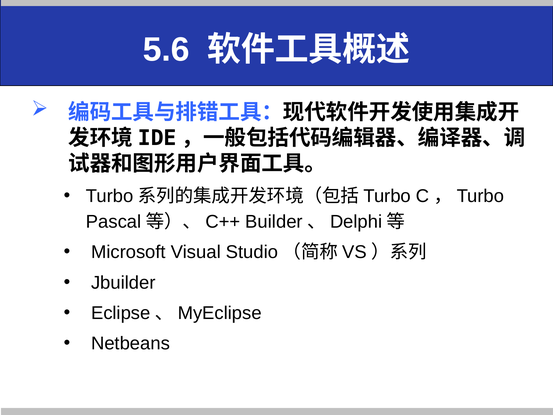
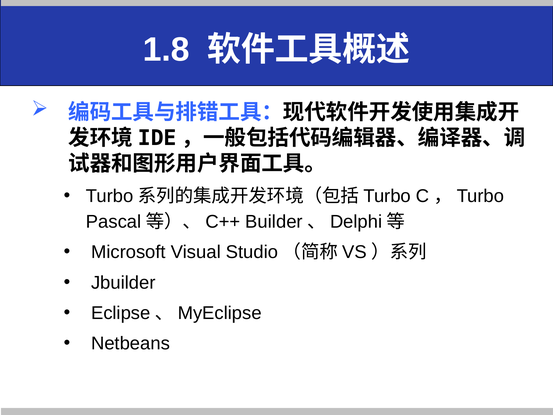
5.6: 5.6 -> 1.8 (166, 50)
